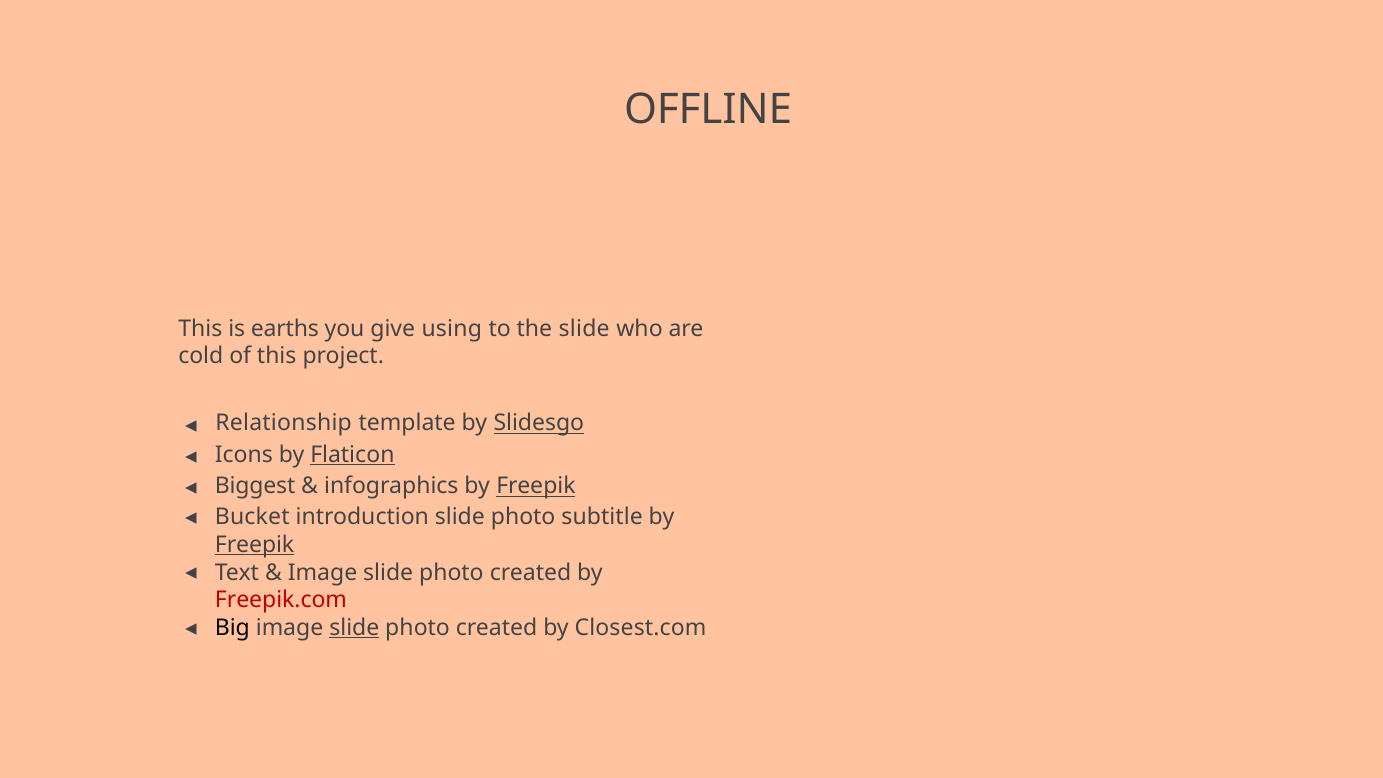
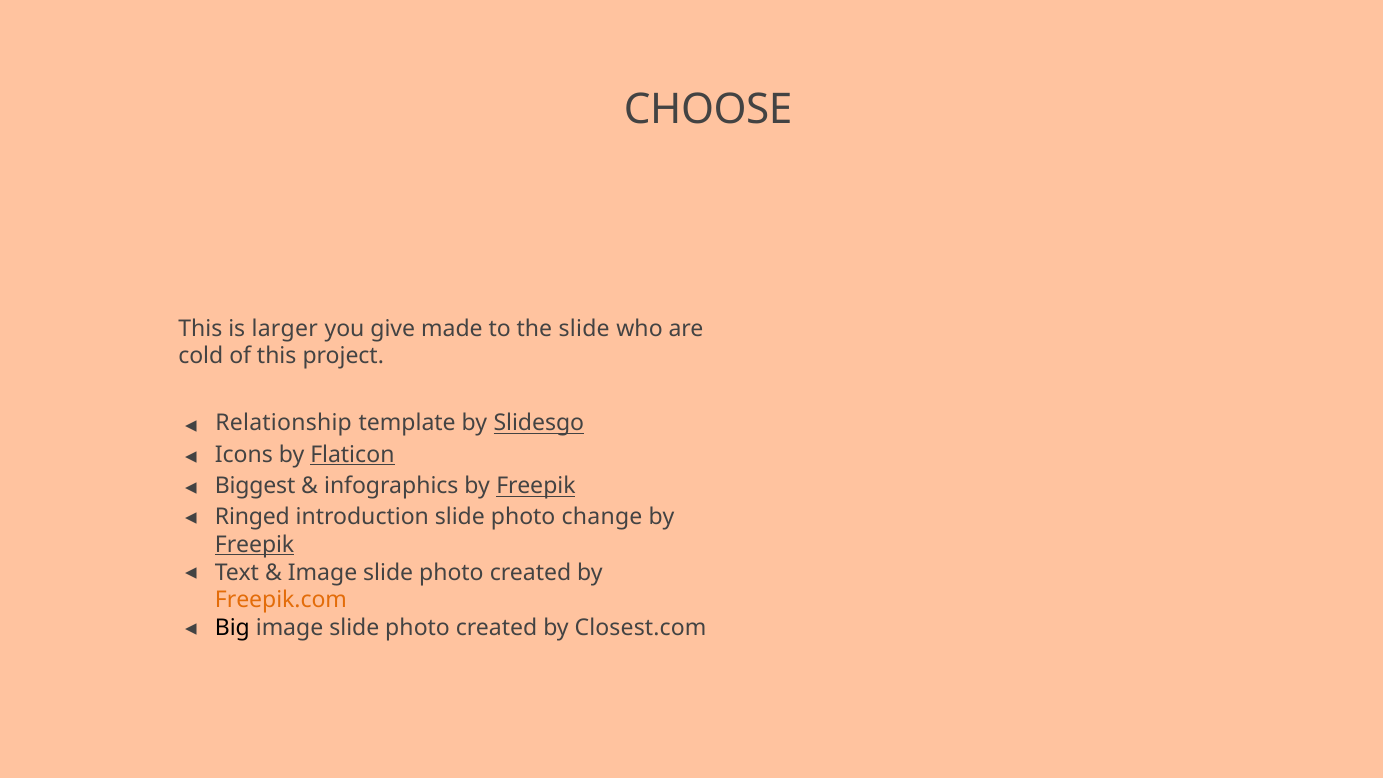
OFFLINE: OFFLINE -> CHOOSE (708, 109)
earths: earths -> larger (285, 329)
using: using -> made (452, 329)
Bucket: Bucket -> Ringed (252, 517)
subtitle: subtitle -> change (602, 517)
Freepik.com colour: red -> orange (281, 600)
slide underline: present -> none (354, 628)
